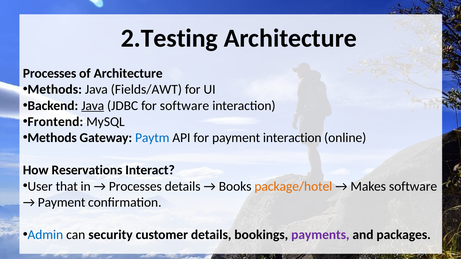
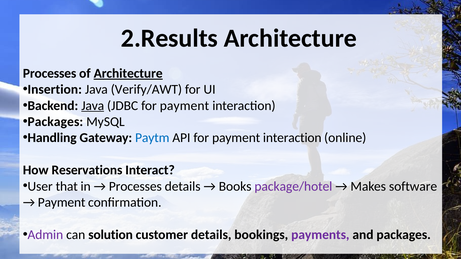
2.Testing: 2.Testing -> 2.Results (169, 38)
Architecture underline: none -> present (128, 73)
Methods: Methods -> Insertion (55, 90)
Fields/AWT: Fields/AWT -> Verify/AWT (146, 90)
JDBC for software: software -> payment (184, 106)
Frontend: Frontend -> Packages (55, 122)
Methods: Methods -> Handling (52, 138)
package/hotel colour: orange -> purple (293, 186)
Admin colour: blue -> purple (45, 235)
security: security -> solution (111, 235)
